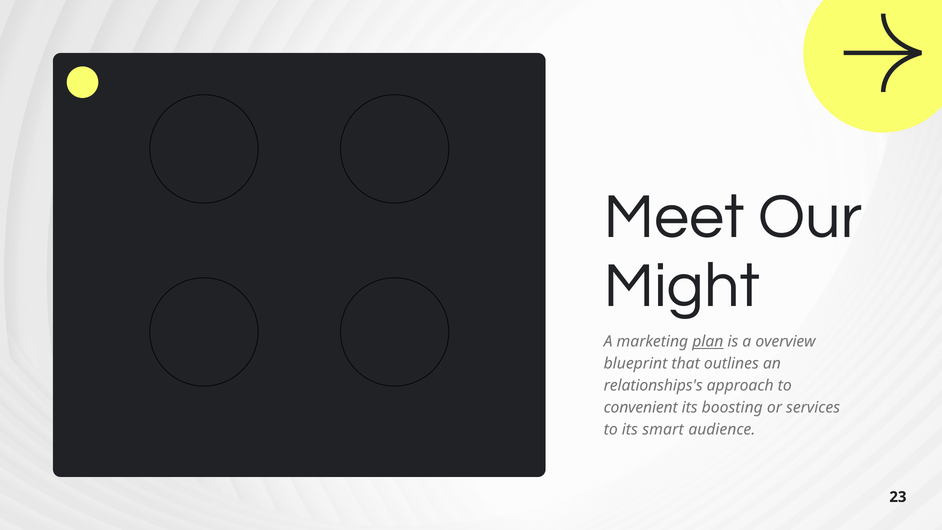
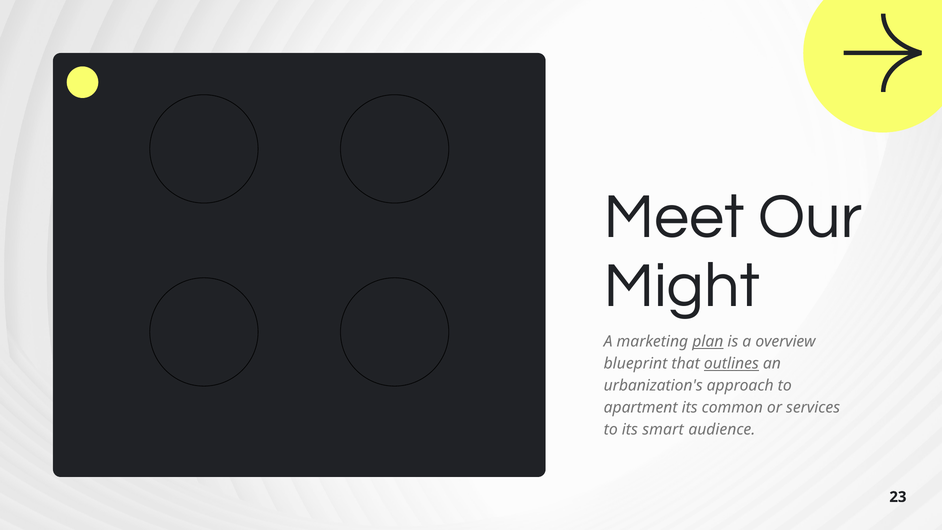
outlines underline: none -> present (731, 364)
relationships's: relationships's -> urbanization's (653, 386)
convenient: convenient -> apartment (641, 408)
boosting: boosting -> common (732, 408)
